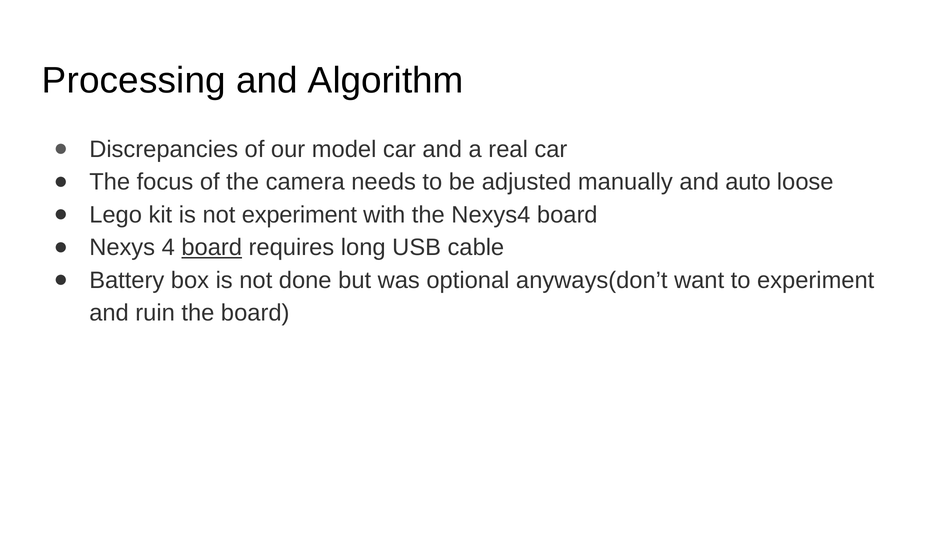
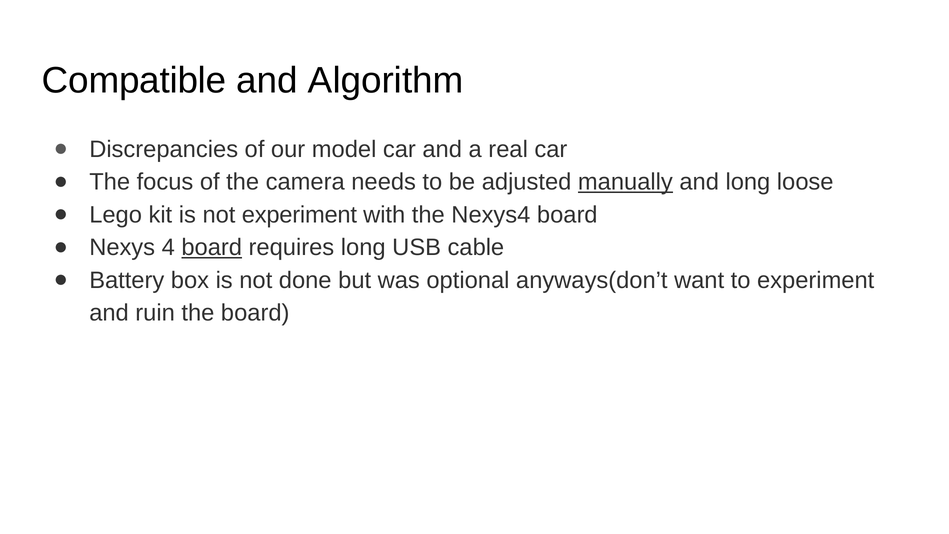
Processing: Processing -> Compatible (134, 80)
manually underline: none -> present (625, 182)
and auto: auto -> long (748, 182)
